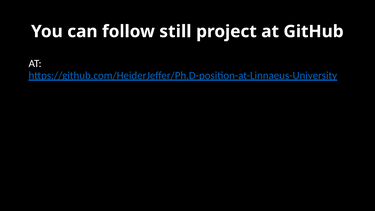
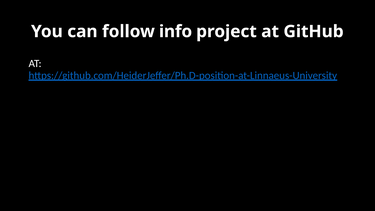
still: still -> info (176, 32)
